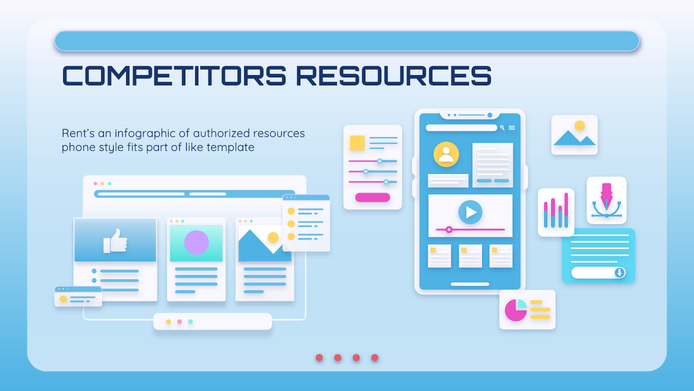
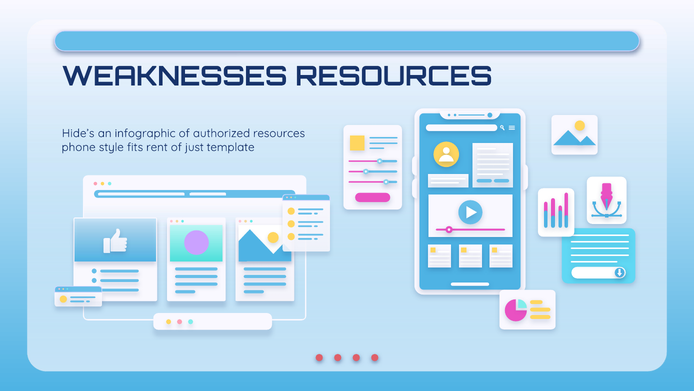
COMPETITORS: COMPETITORS -> WEAKNESSES (174, 76)
Rent’s: Rent’s -> Hide’s (78, 133)
part: part -> rent (157, 147)
like: like -> just (194, 147)
